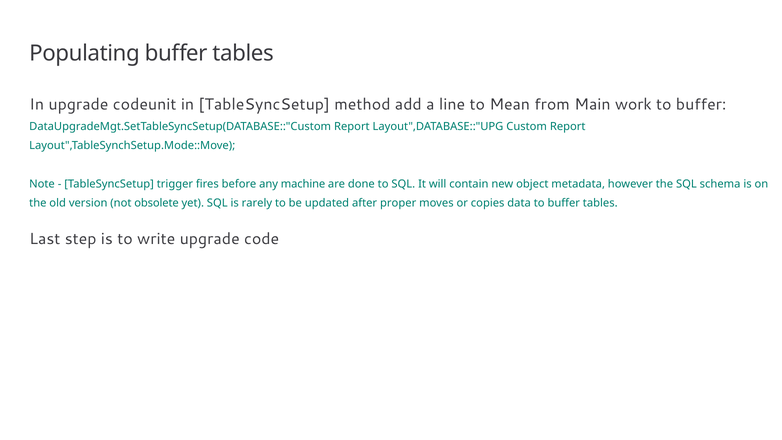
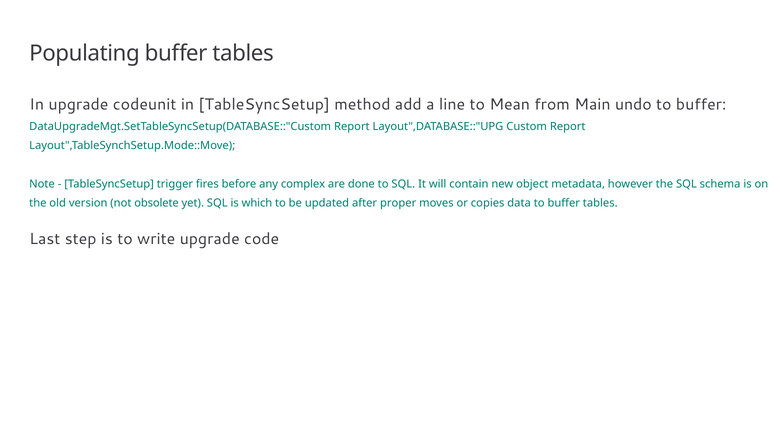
work: work -> undo (633, 105)
machine: machine -> complex (303, 184)
rarely: rarely -> which (257, 203)
